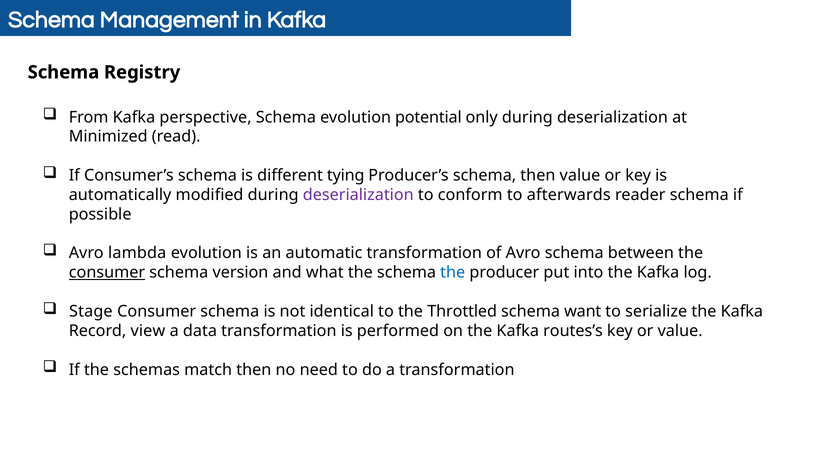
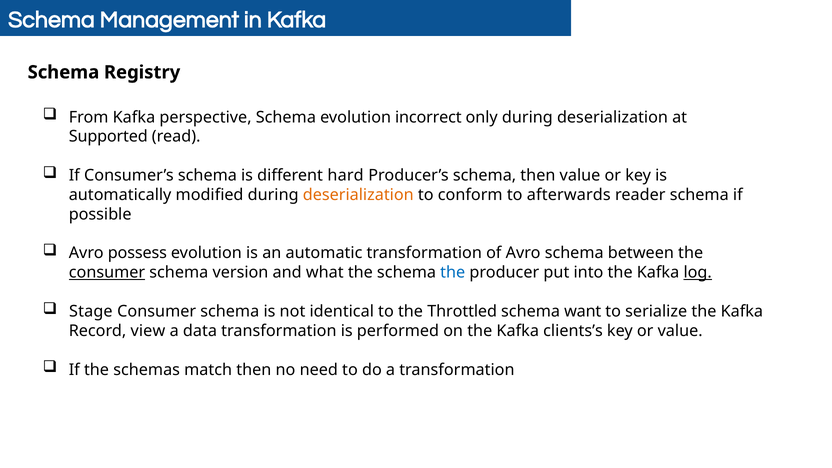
potential: potential -> incorrect (428, 117)
Minimized: Minimized -> Supported (108, 137)
tying: tying -> hard (346, 175)
deserialization colour: purple -> orange (358, 195)
lambda: lambda -> possess (137, 253)
log underline: none -> present (698, 273)
routes’s: routes’s -> clients’s (573, 331)
